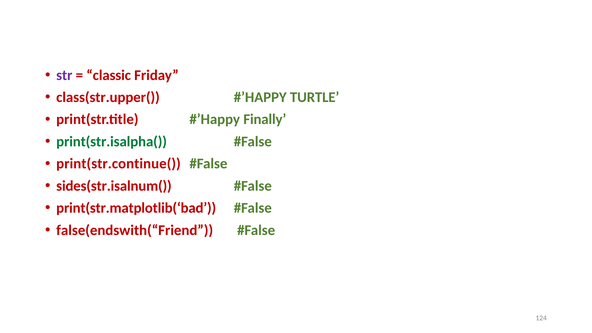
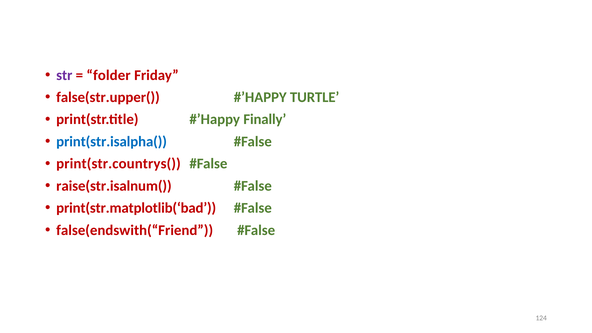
classic: classic -> folder (109, 75)
class(str.upper(: class(str.upper( -> false(str.upper( (108, 97)
print(str.isalpha( colour: green -> blue (112, 142)
print(str.continue(: print(str.continue( -> print(str.countrys( (118, 164)
sides(str.isalnum(: sides(str.isalnum( -> raise(str.isalnum( (114, 186)
